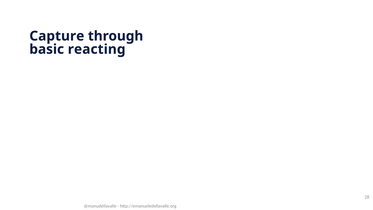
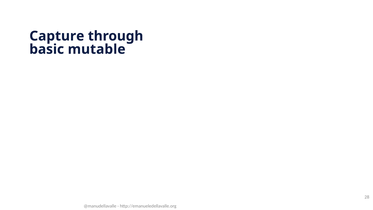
reacting: reacting -> mutable (97, 49)
